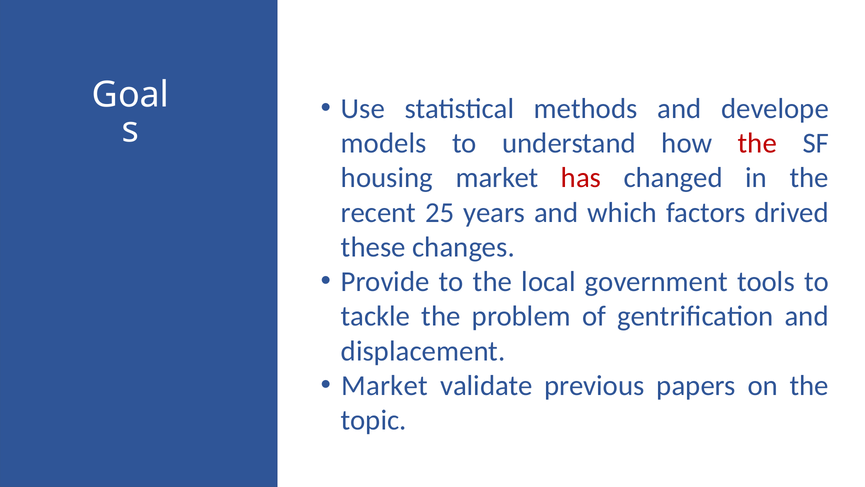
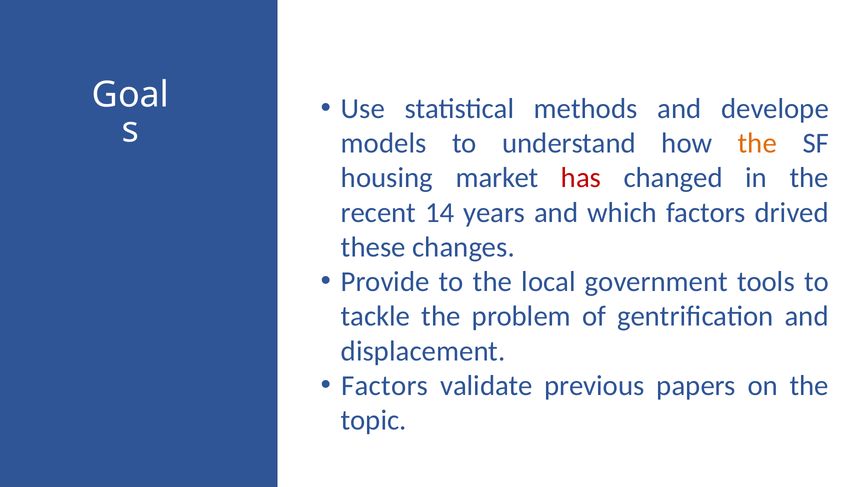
the colour: red -> orange (757, 143)
25: 25 -> 14 (440, 212)
Market: Market -> Factors (385, 385)
